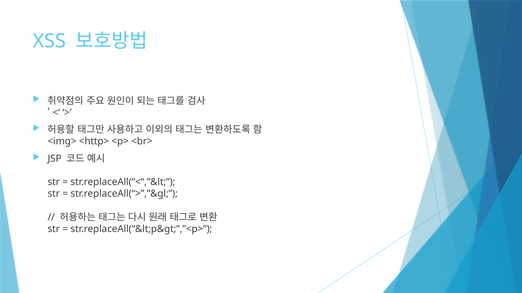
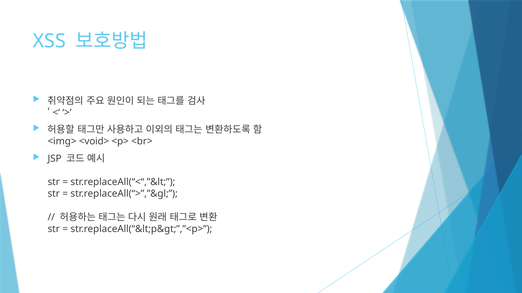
<http>: <http> -> <void> (94, 142)
